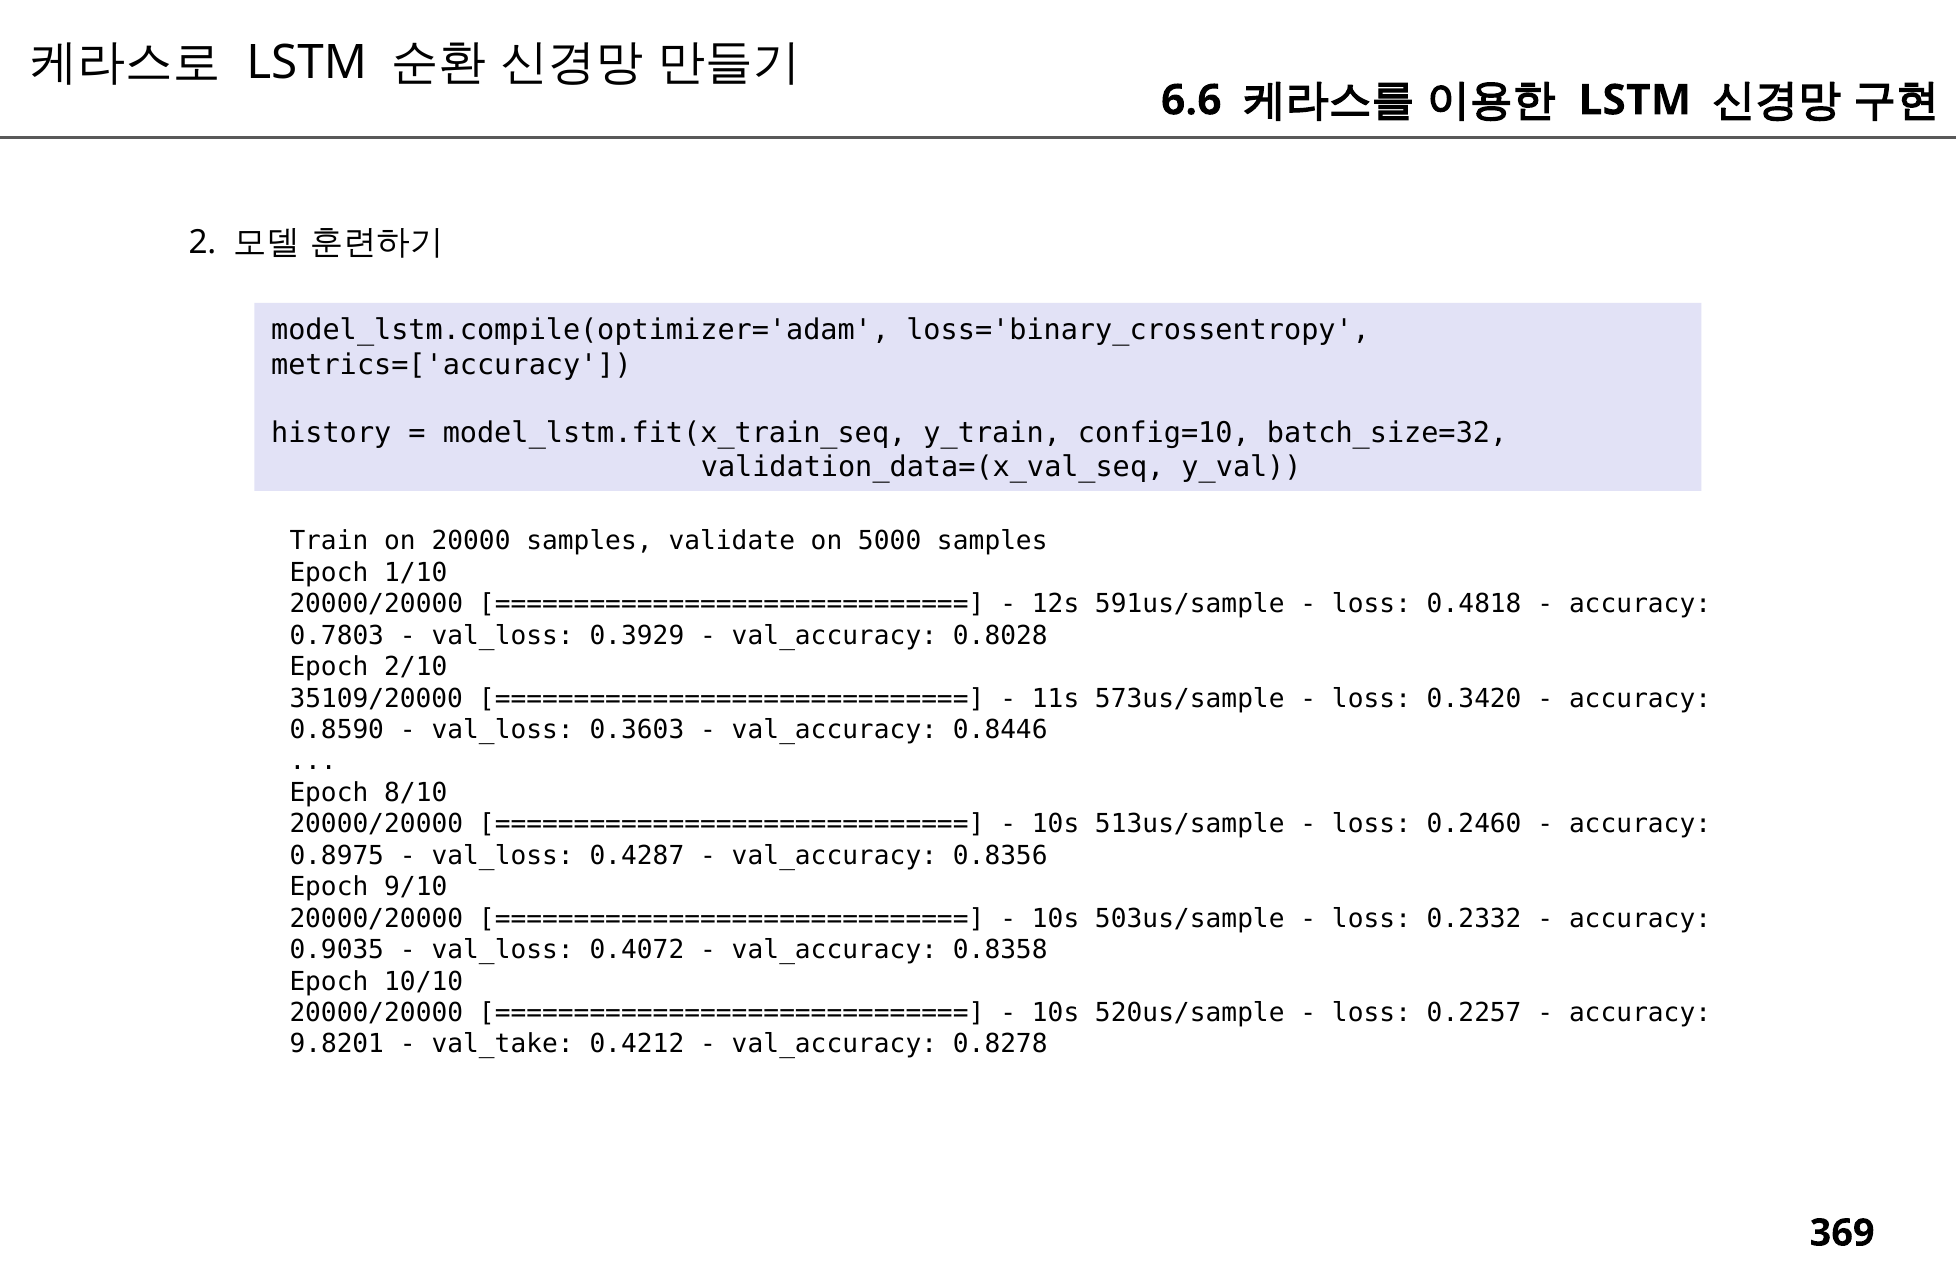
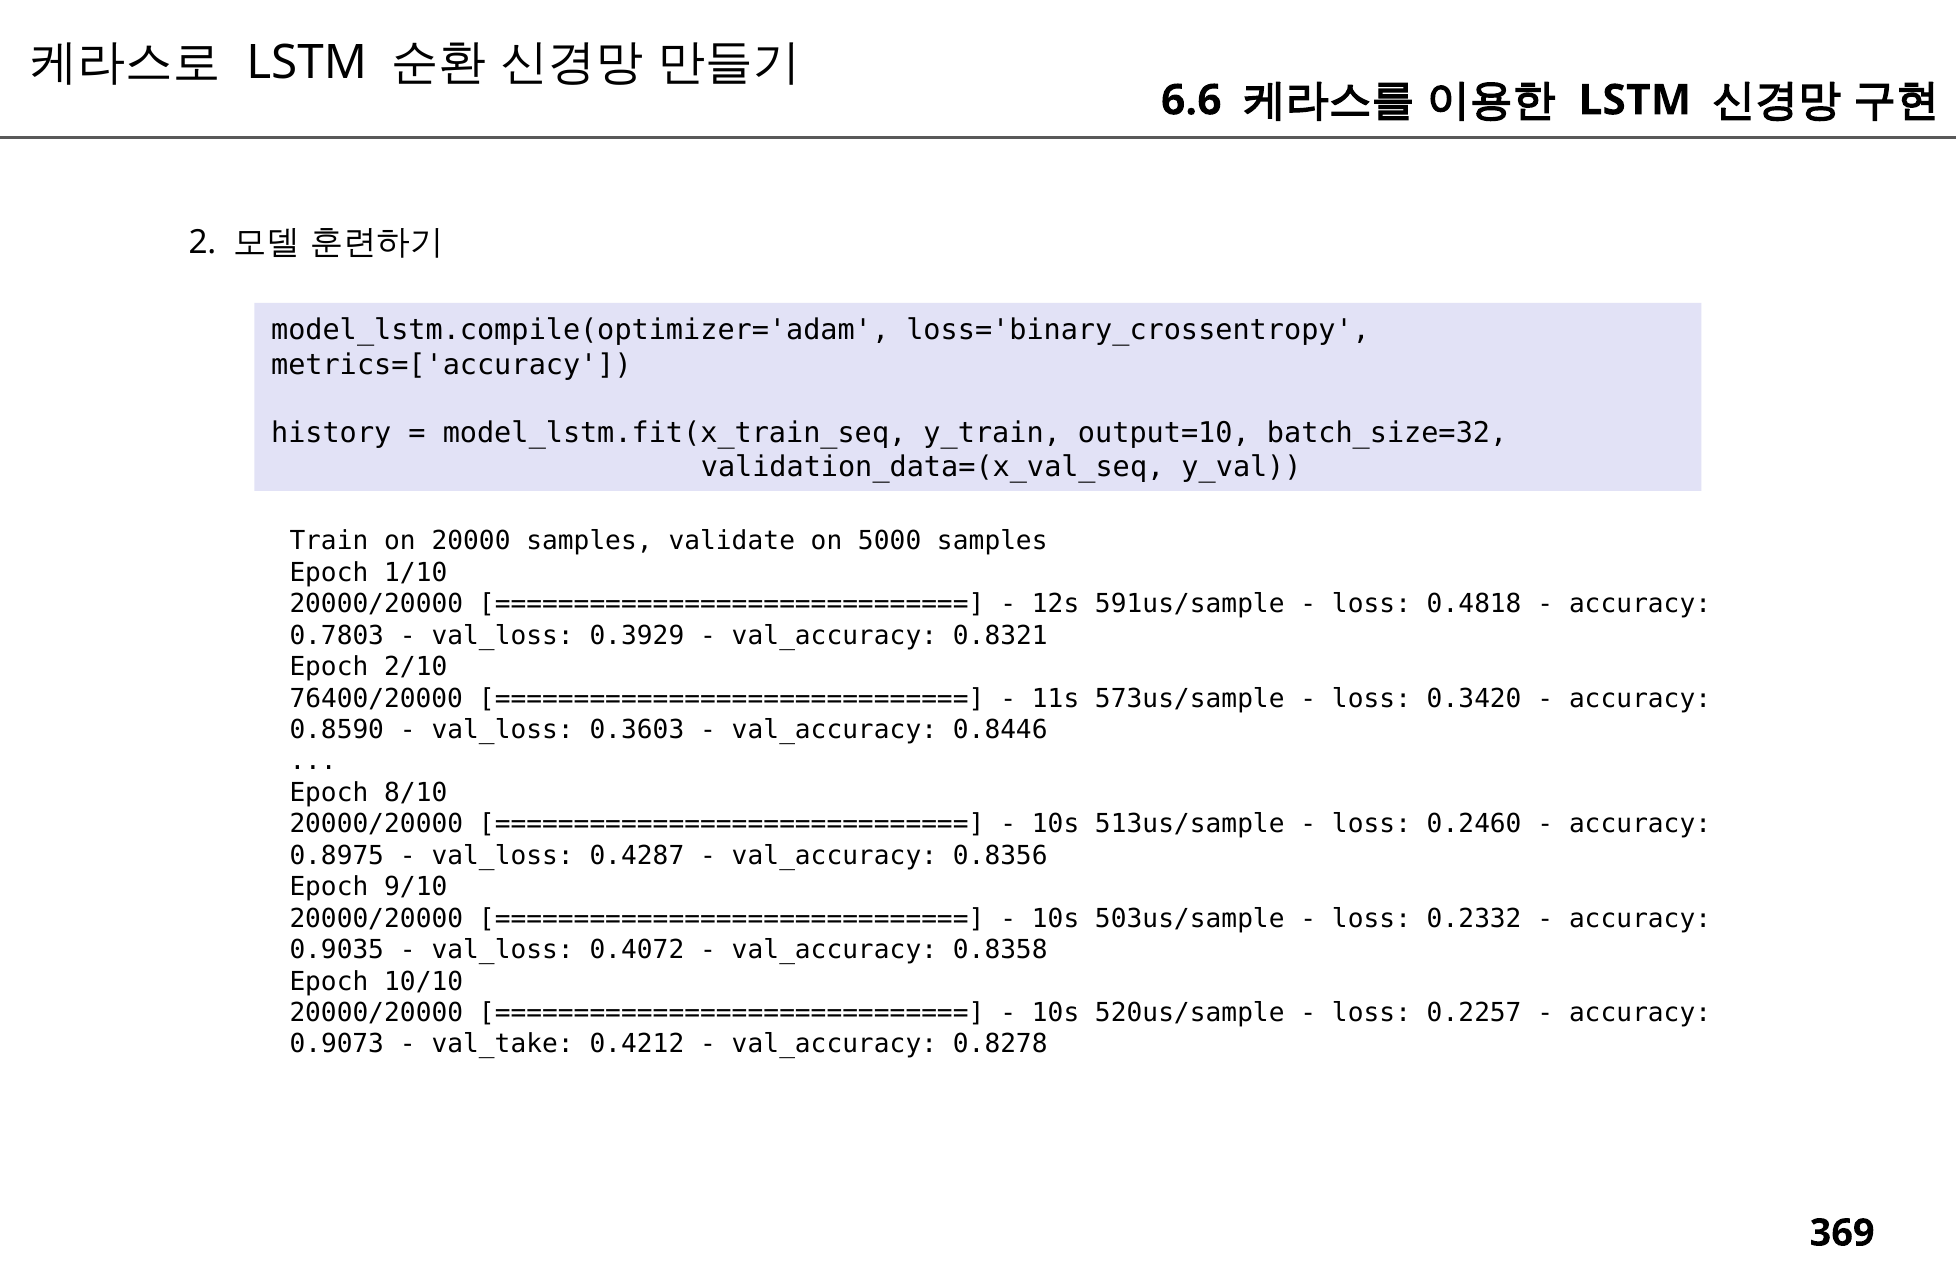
config=10: config=10 -> output=10 (1164, 433)
0.8028: 0.8028 -> 0.8321 (1000, 635)
35109/20000: 35109/20000 -> 76400/20000 (376, 698)
9.8201: 9.8201 -> 0.9073 (337, 1044)
